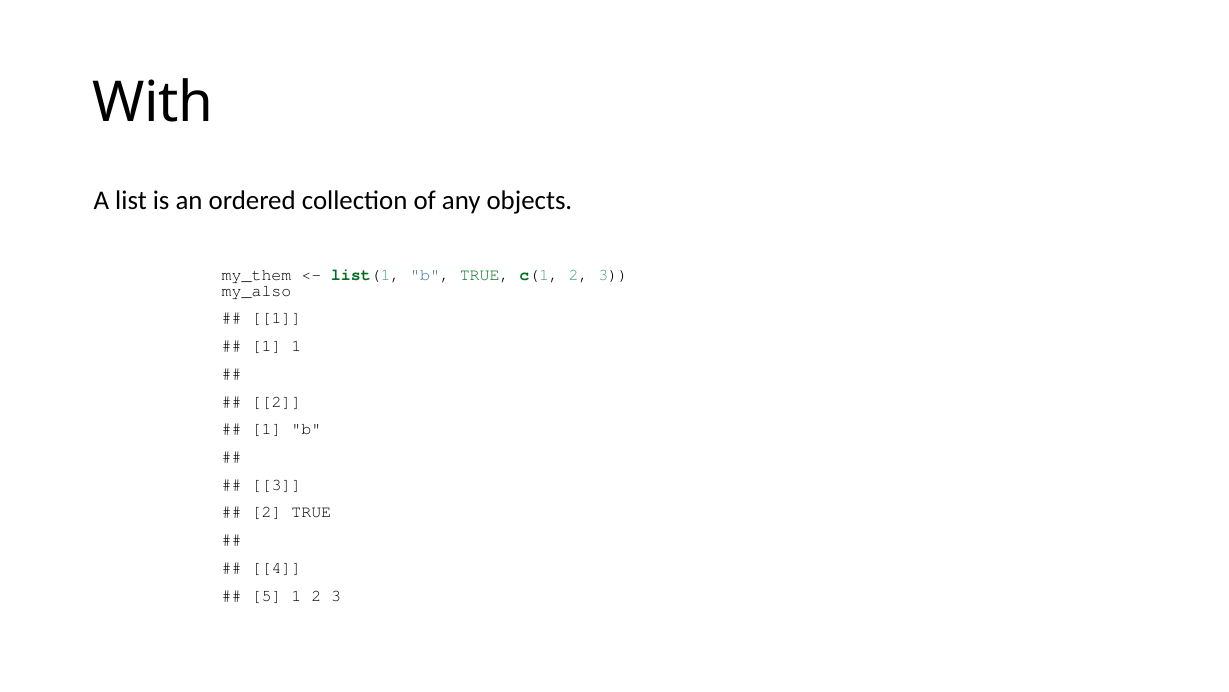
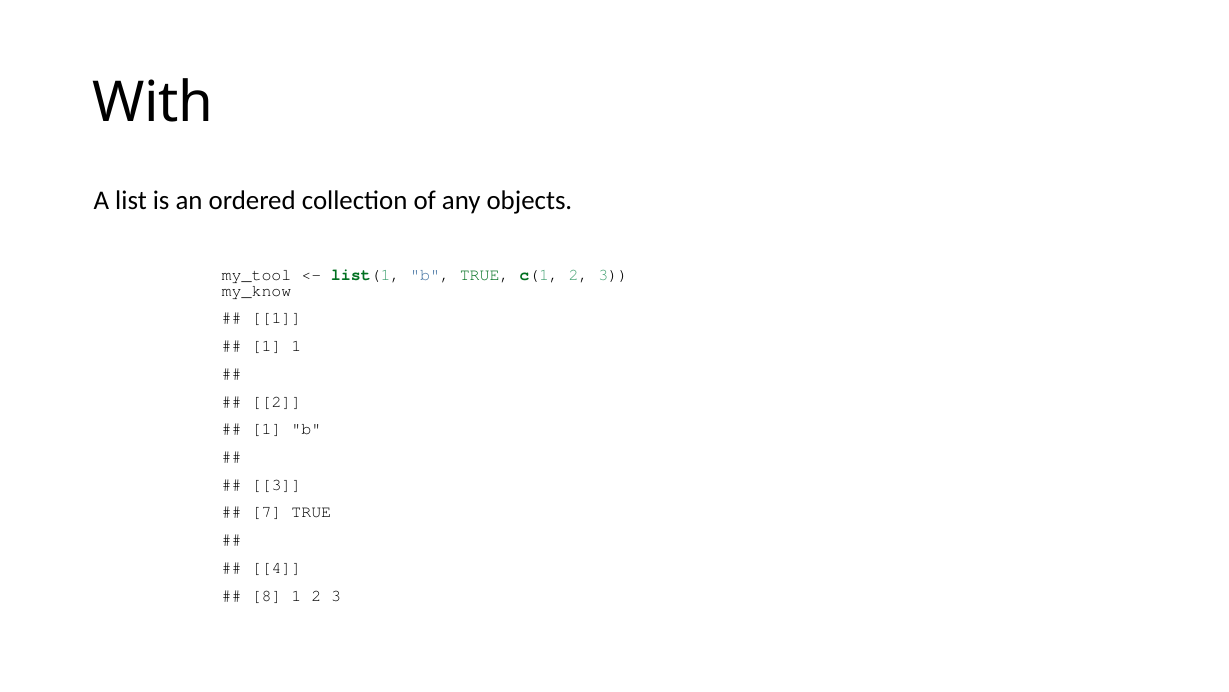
my_them: my_them -> my_tool (257, 274)
my_also: my_also -> my_know (257, 290)
2: 2 -> 7 (267, 512)
5: 5 -> 8 (267, 595)
